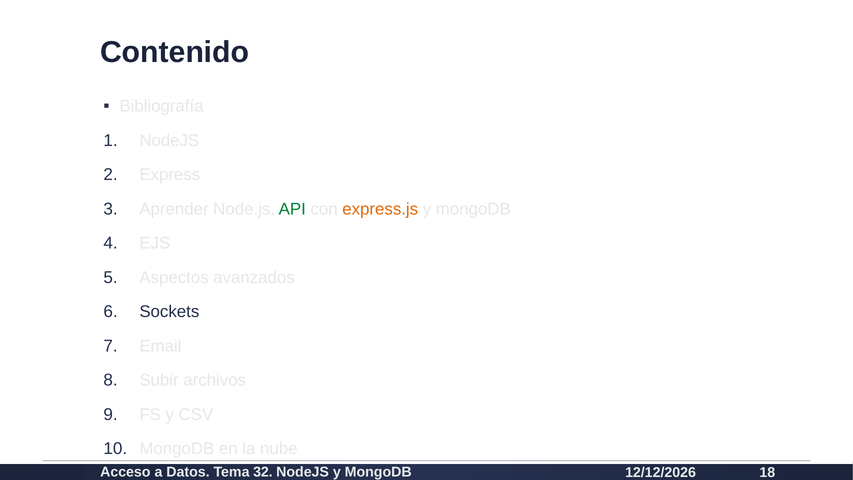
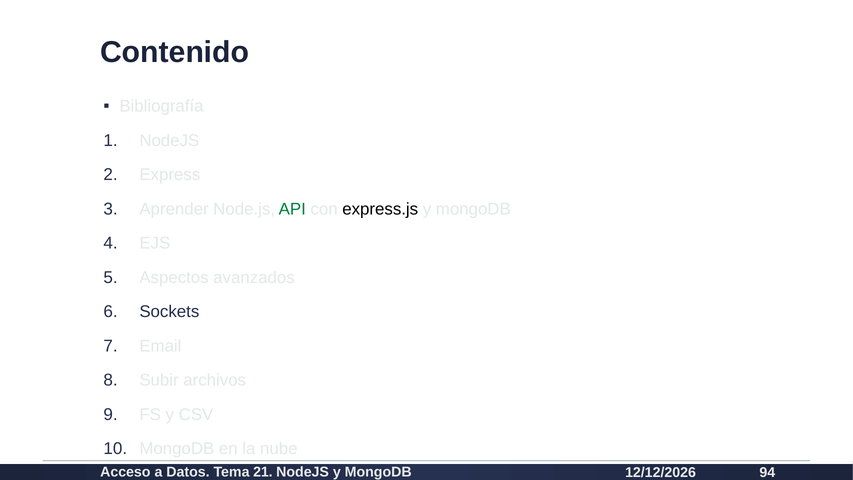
express.js colour: orange -> black (380, 209)
32: 32 -> 21 (263, 472)
18: 18 -> 94 (767, 472)
